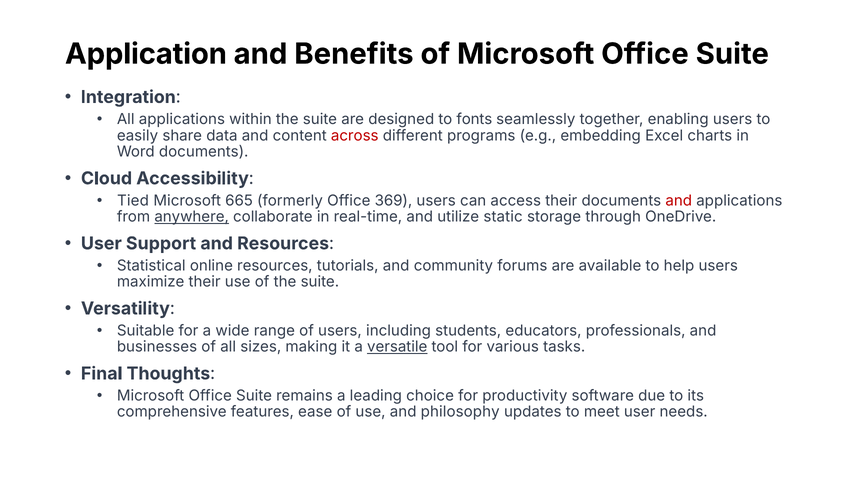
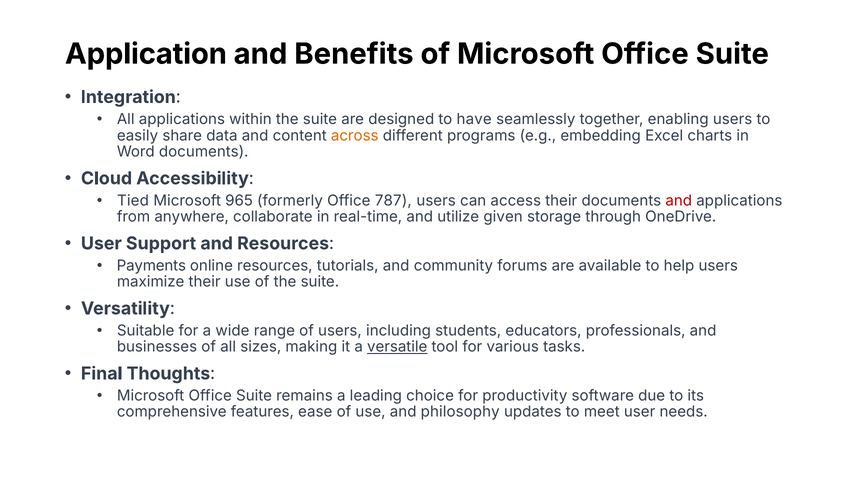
fonts: fonts -> have (474, 119)
across colour: red -> orange (355, 136)
665: 665 -> 965 (239, 201)
369: 369 -> 787 (393, 201)
anywhere underline: present -> none (192, 217)
static: static -> given (503, 217)
Statistical: Statistical -> Payments (151, 266)
